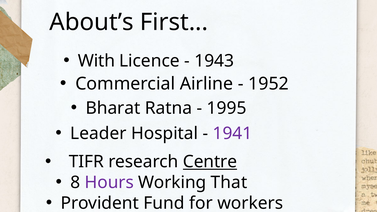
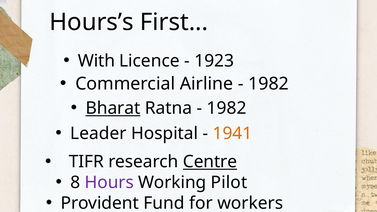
About’s: About’s -> Hours’s (92, 22)
1943: 1943 -> 1923 (214, 61)
1952: 1952 -> 1982 (269, 84)
Bharat underline: none -> present (113, 108)
1995: 1995 -> 1982 (227, 108)
1941 colour: purple -> orange (232, 133)
That: That -> Pilot (229, 182)
